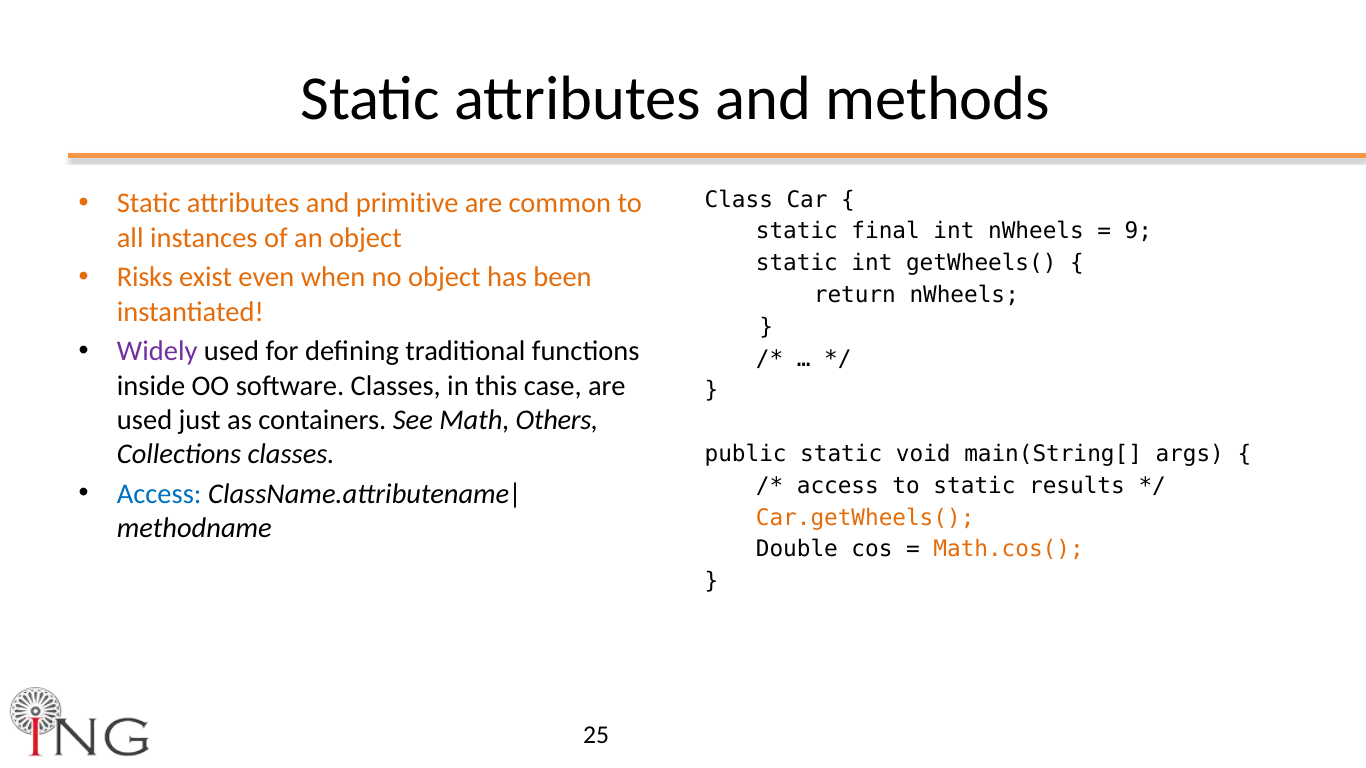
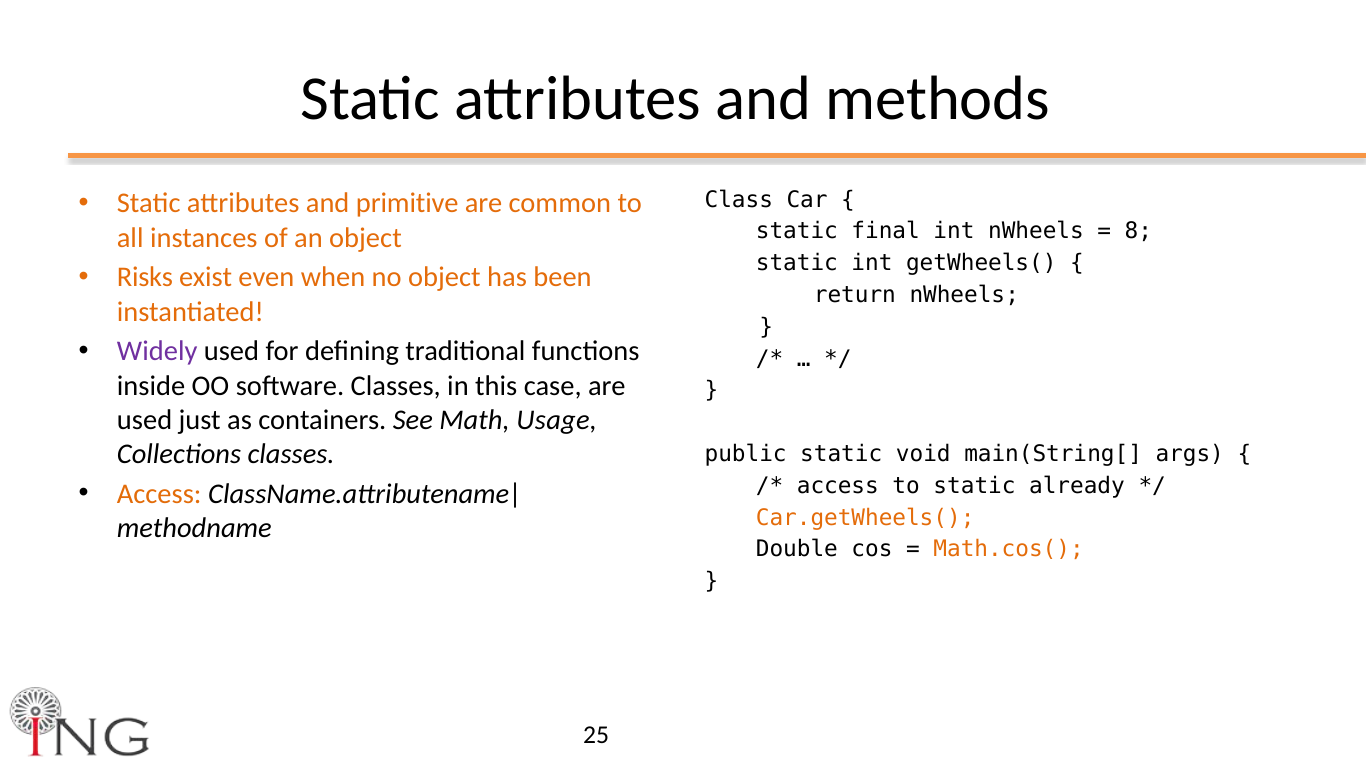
9: 9 -> 8 (1138, 231)
Others: Others -> Usage (557, 420)
results: results -> already (1077, 486)
Access colour: blue -> orange (159, 494)
